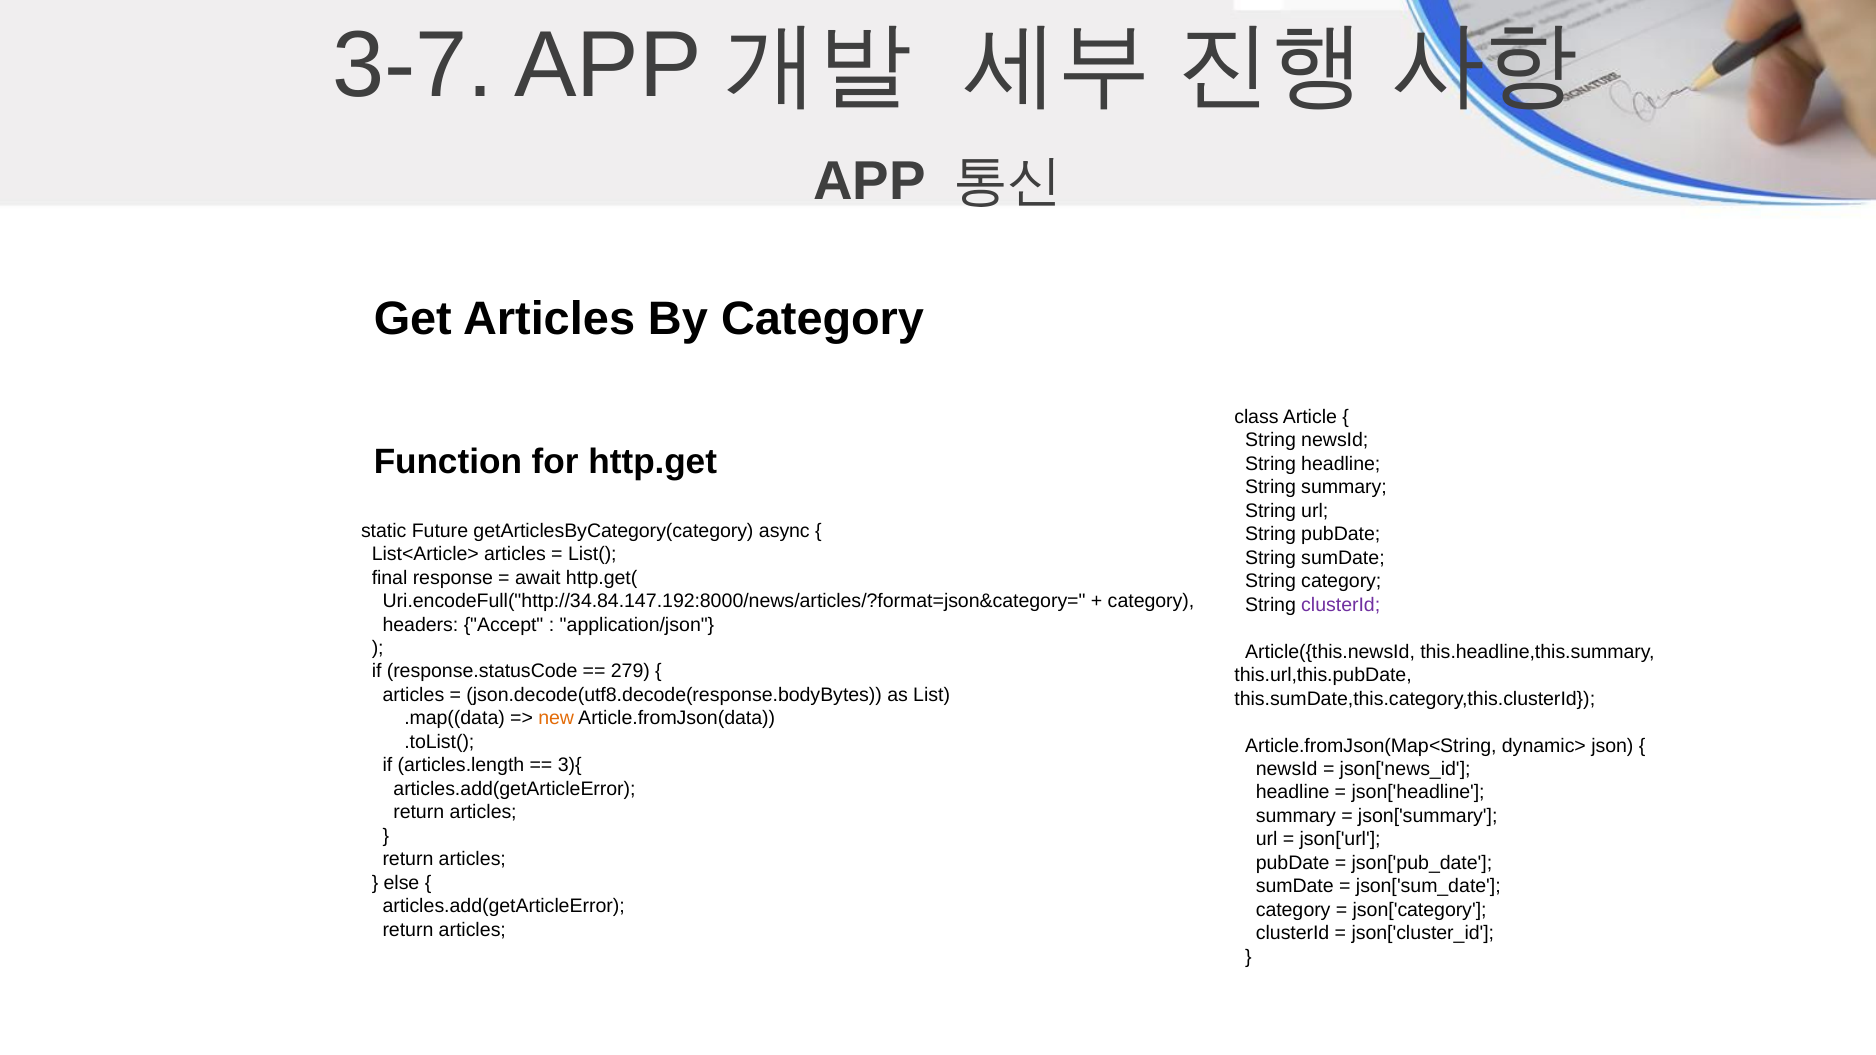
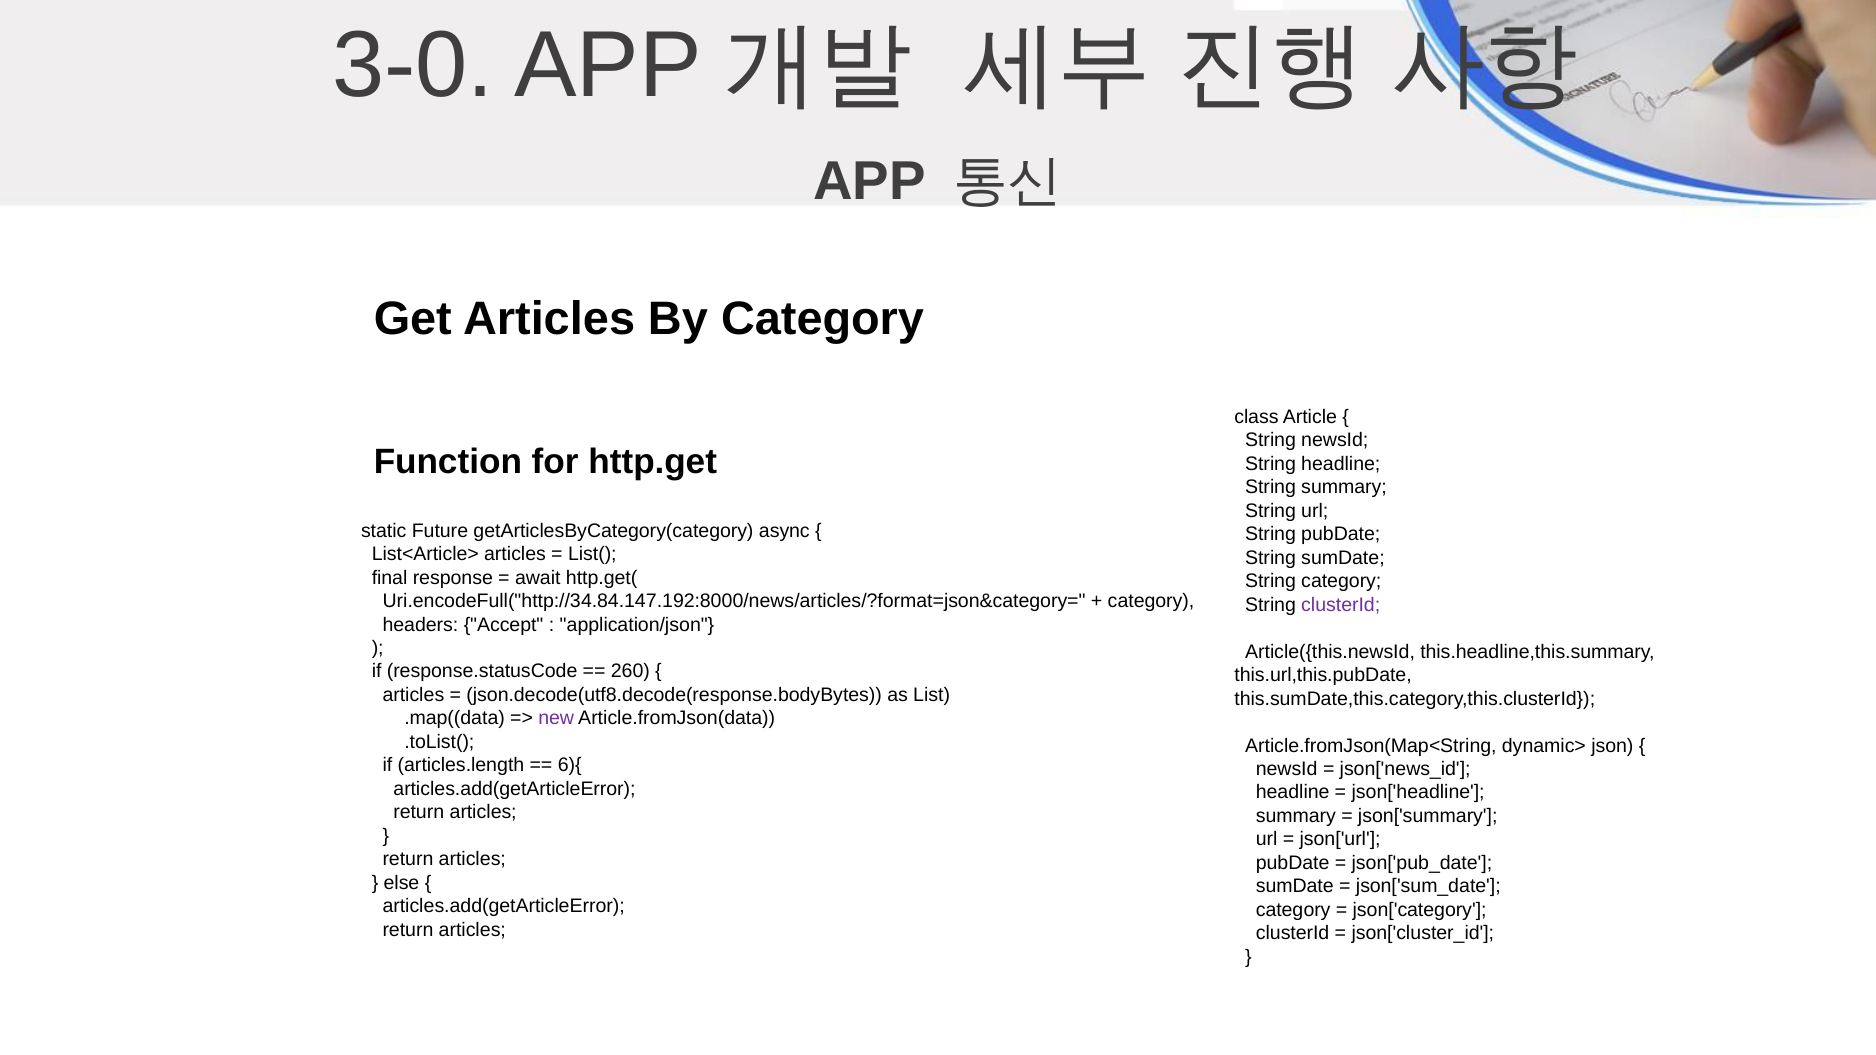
3-7: 3-7 -> 3-0 (413, 66)
279: 279 -> 260 (630, 672)
new colour: orange -> purple (556, 719)
3){: 3){ -> 6){ (570, 766)
